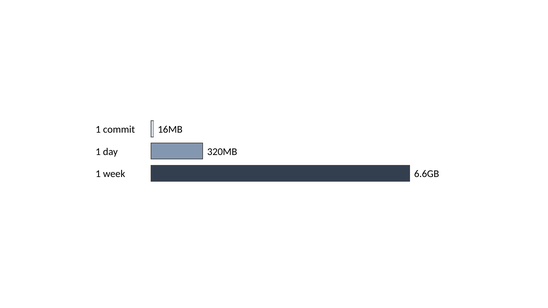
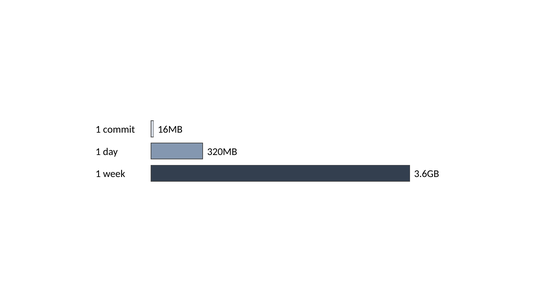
6.6GB: 6.6GB -> 3.6GB (427, 174)
